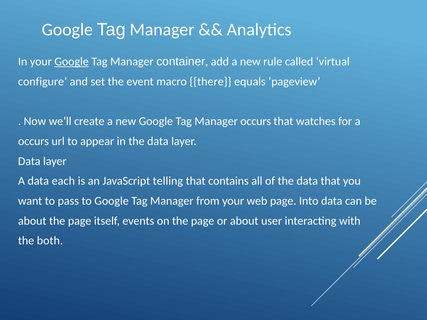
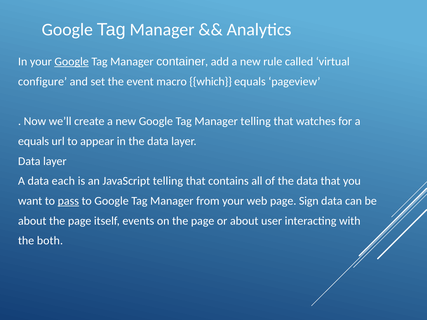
there: there -> which (211, 82)
Manager occurs: occurs -> telling (256, 121)
occurs: occurs -> equals (34, 141)
pass underline: none -> present (68, 201)
Into: Into -> Sign (309, 201)
